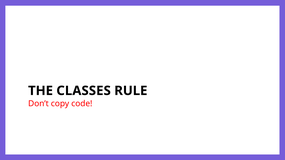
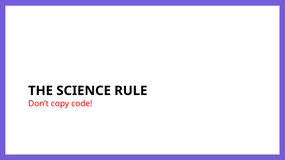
CLASSES: CLASSES -> SCIENCE (84, 91)
